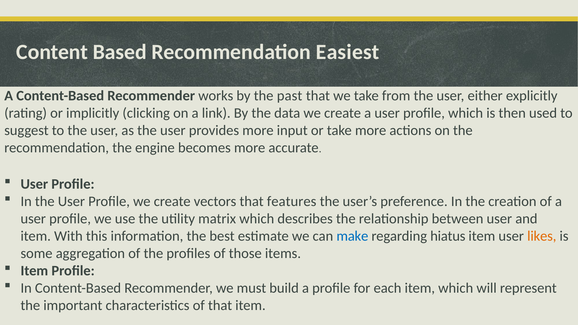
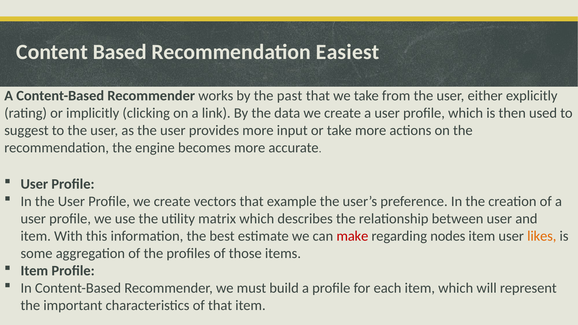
features: features -> example (292, 201)
make colour: blue -> red (352, 236)
hiatus: hiatus -> nodes (448, 236)
